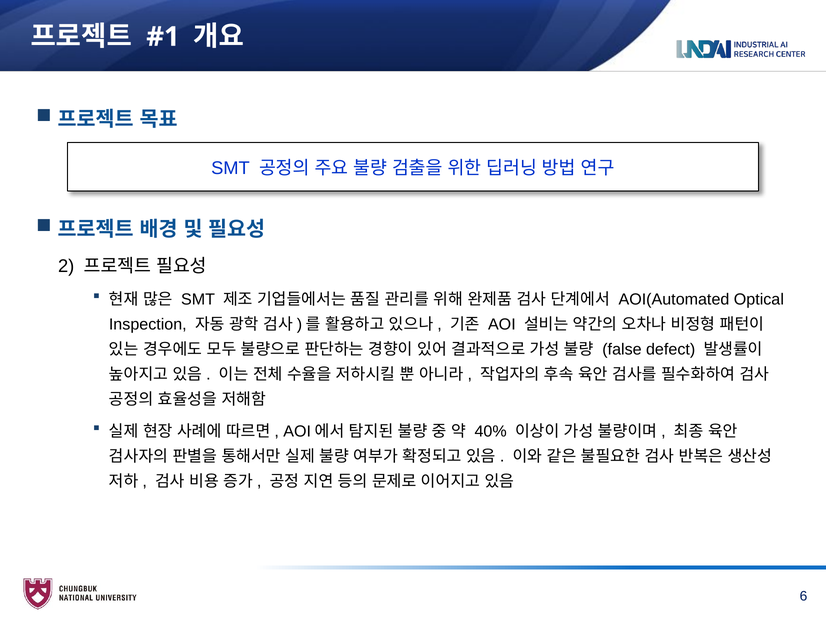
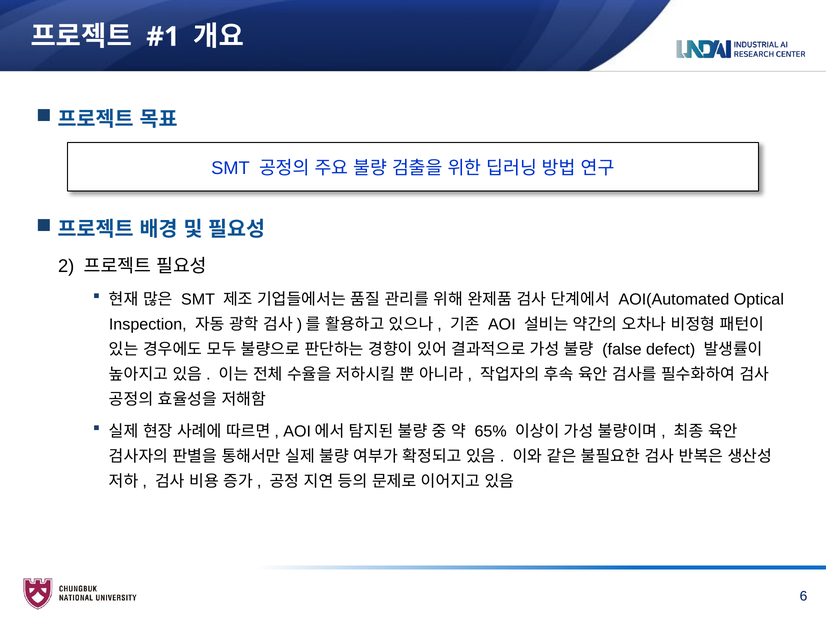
40%: 40% -> 65% (491, 432)
